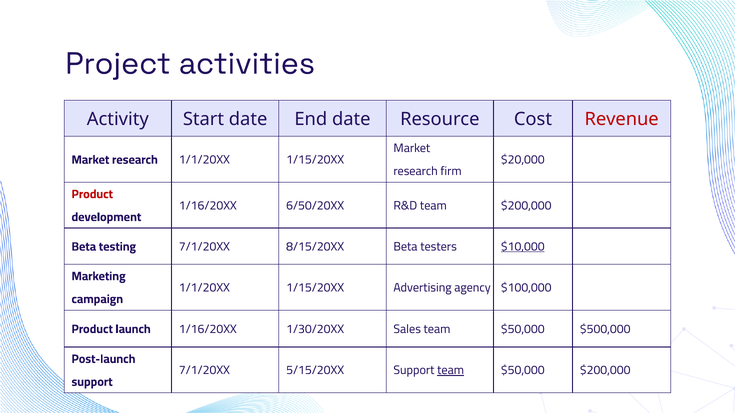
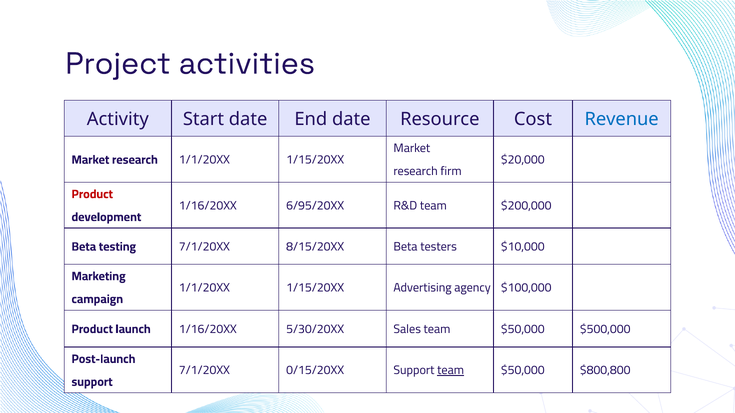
Revenue colour: red -> blue (622, 120)
6/50/20XX: 6/50/20XX -> 6/95/20XX (315, 206)
$10,000 underline: present -> none (523, 247)
1/30/20XX: 1/30/20XX -> 5/30/20XX (315, 329)
5/15/20XX: 5/15/20XX -> 0/15/20XX (315, 371)
$50,000 $200,000: $200,000 -> $800,800 (605, 371)
